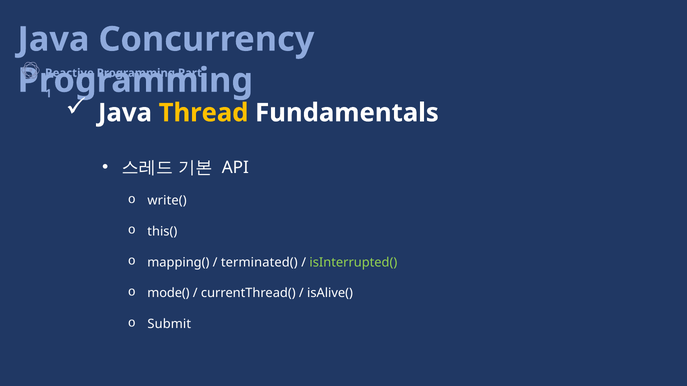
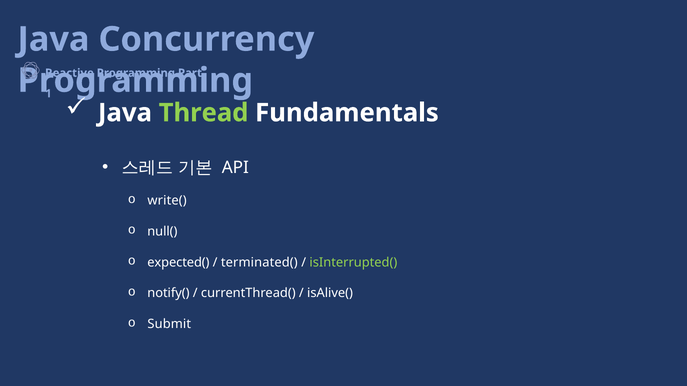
Thread colour: yellow -> light green (204, 113)
this(: this( -> null( (162, 232)
mapping(: mapping( -> expected( (178, 263)
mode(: mode( -> notify( (168, 294)
